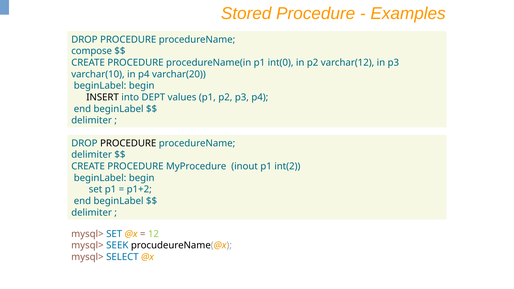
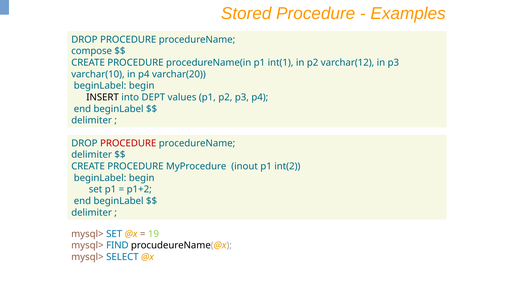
int(0: int(0 -> int(1 (281, 63)
PROCEDURE colour: black -> red (128, 143)
12: 12 -> 19 (153, 234)
SEEK: SEEK -> FIND (117, 246)
